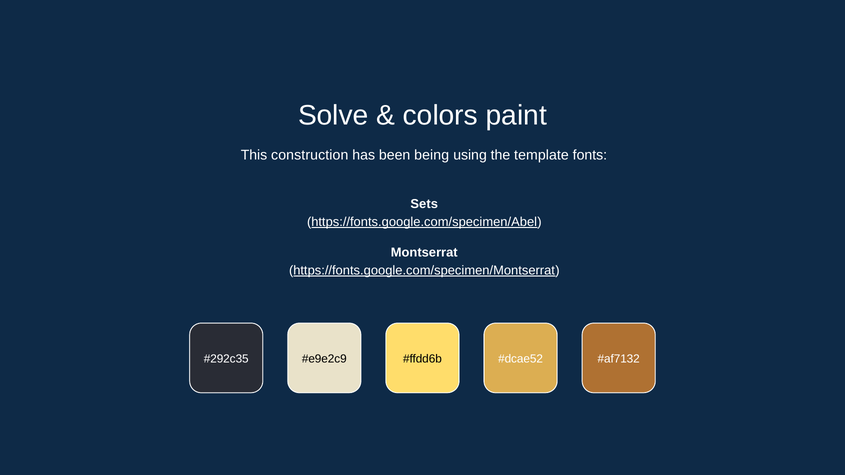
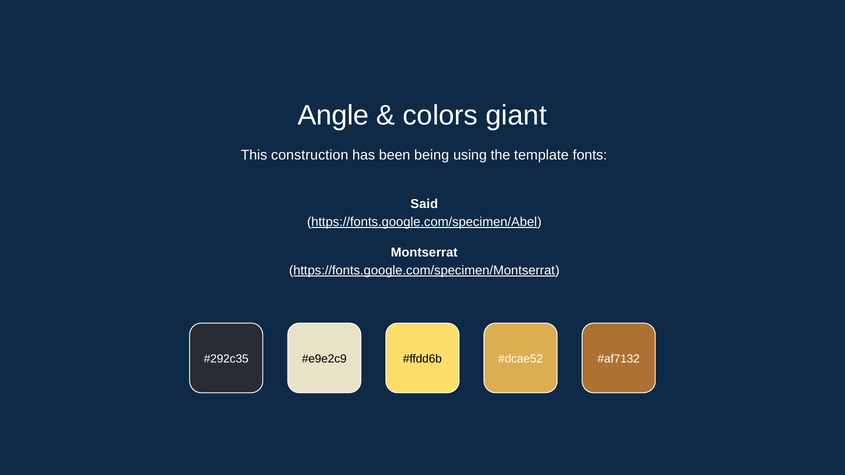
Solve: Solve -> Angle (333, 116)
paint: paint -> giant (516, 116)
Sets: Sets -> Said (424, 204)
